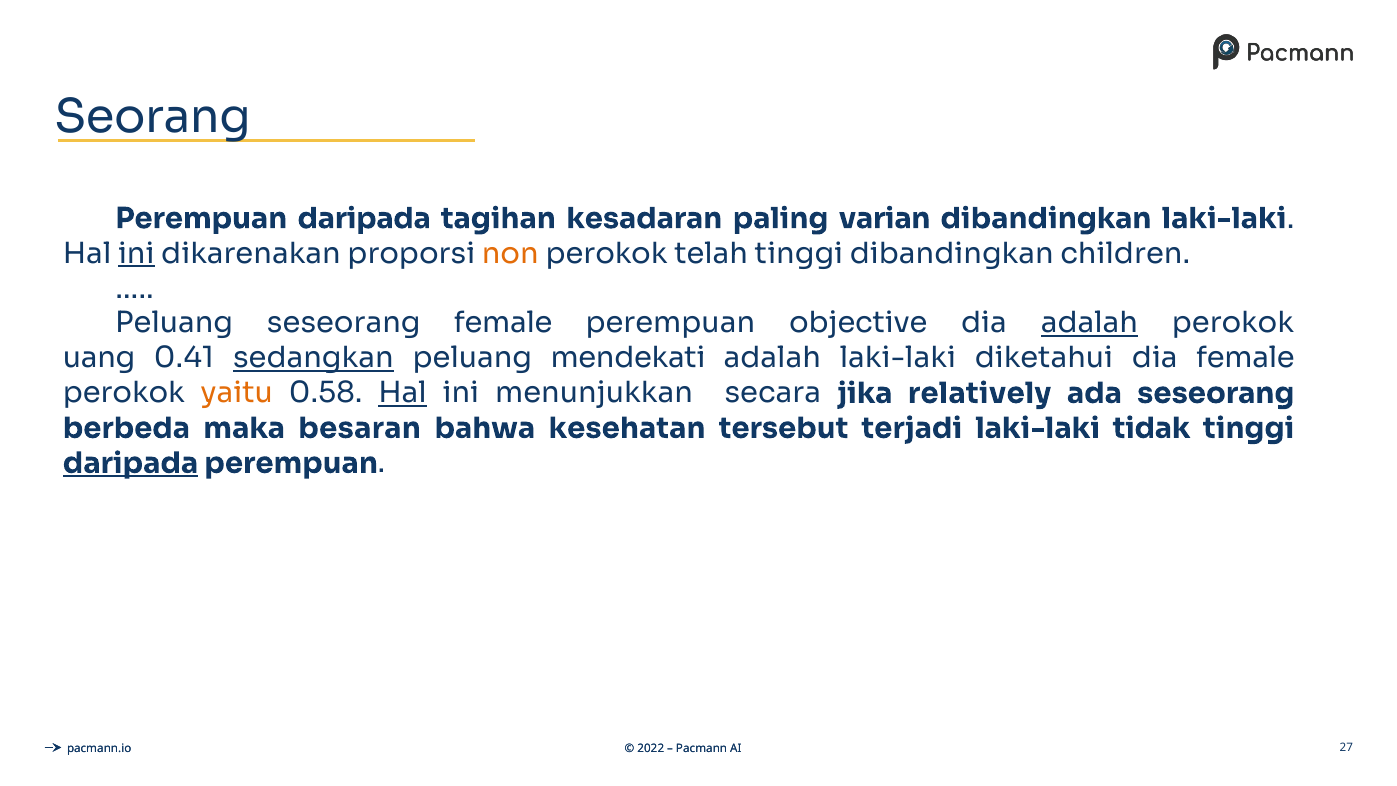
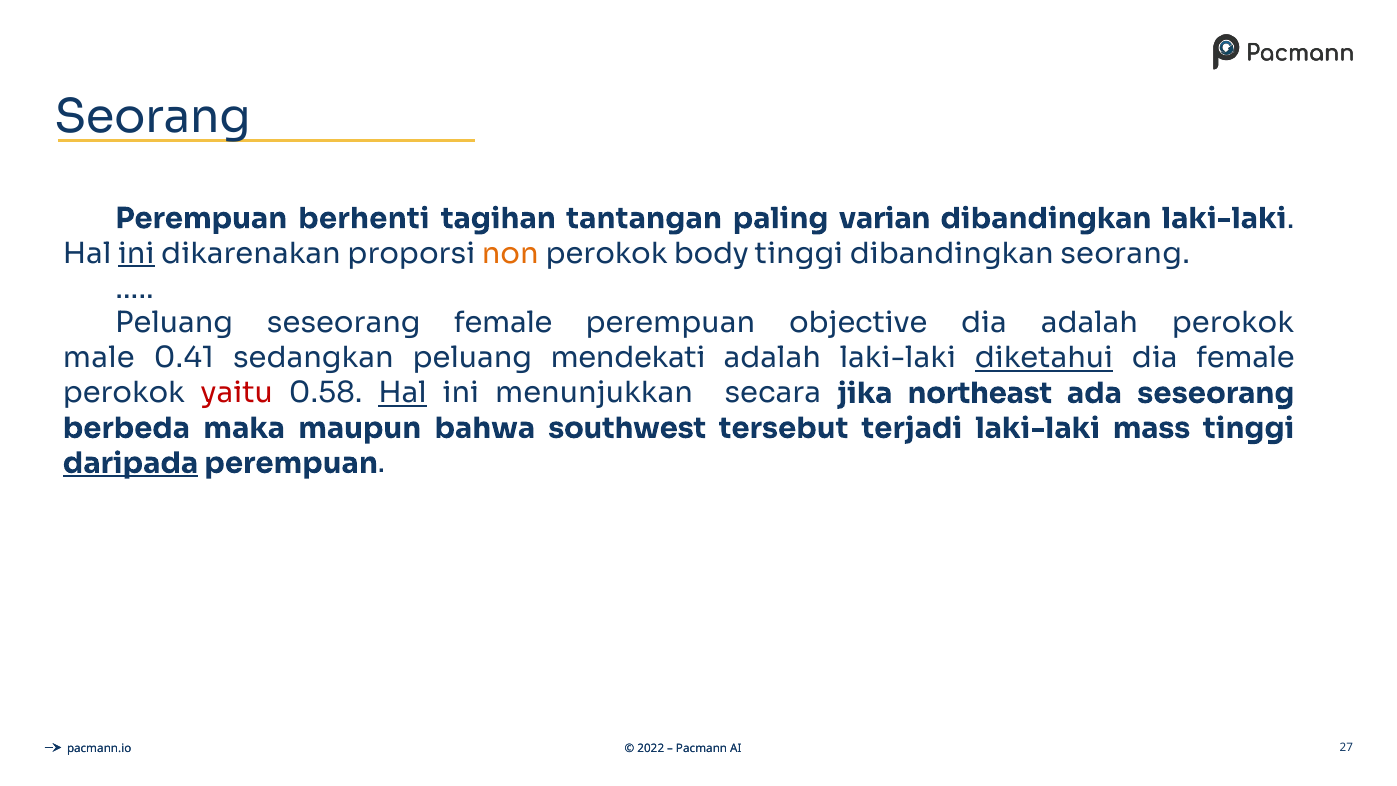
Perempuan daripada: daripada -> berhenti (364, 218)
kesadaran: kesadaran -> tantangan (644, 218)
telah: telah -> body (711, 253)
dibandingkan children: children -> seorang (1125, 253)
adalah underline: present -> none (1089, 323)
uang: uang -> male (99, 358)
sedangkan underline: present -> none (313, 358)
diketahui underline: none -> present (1044, 358)
yaitu colour: orange -> red (237, 393)
relatively: relatively -> northeast (980, 393)
besaran: besaran -> maupun (360, 428)
kesehatan: kesehatan -> southwest (627, 428)
tidak: tidak -> mass (1152, 428)
